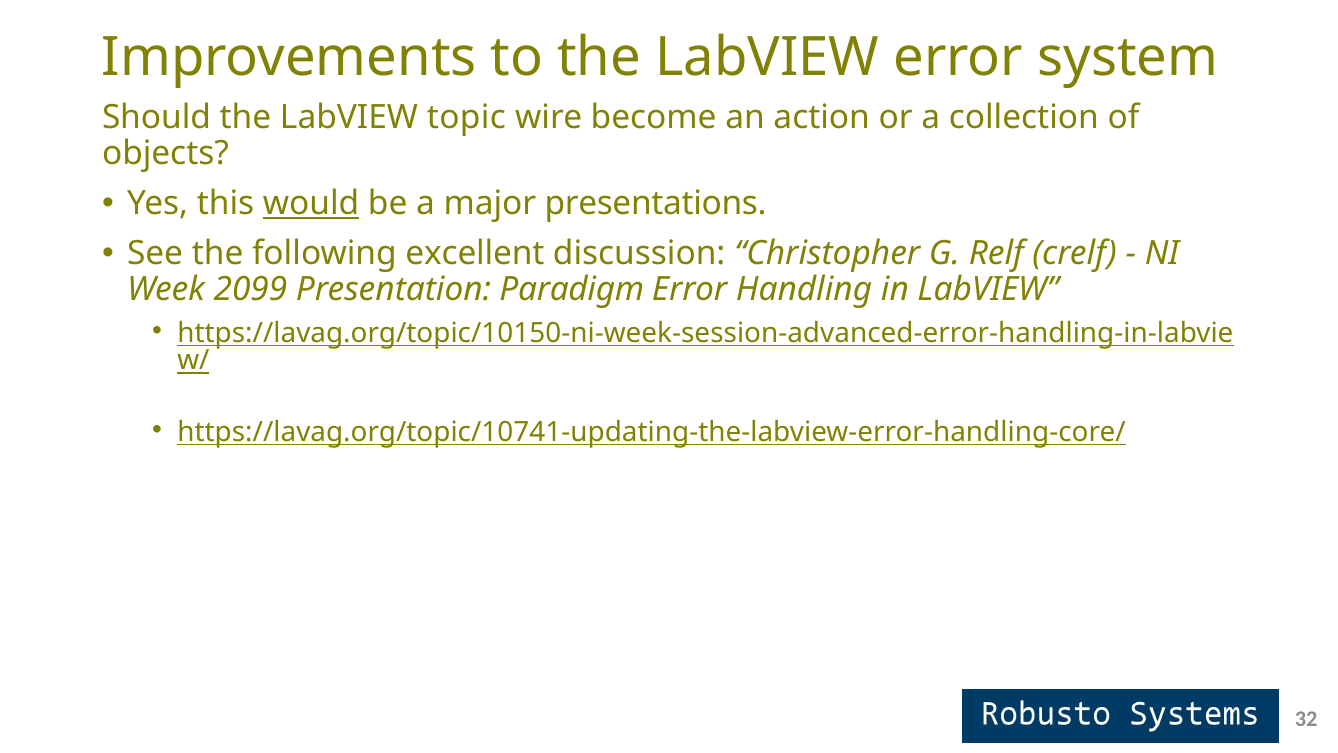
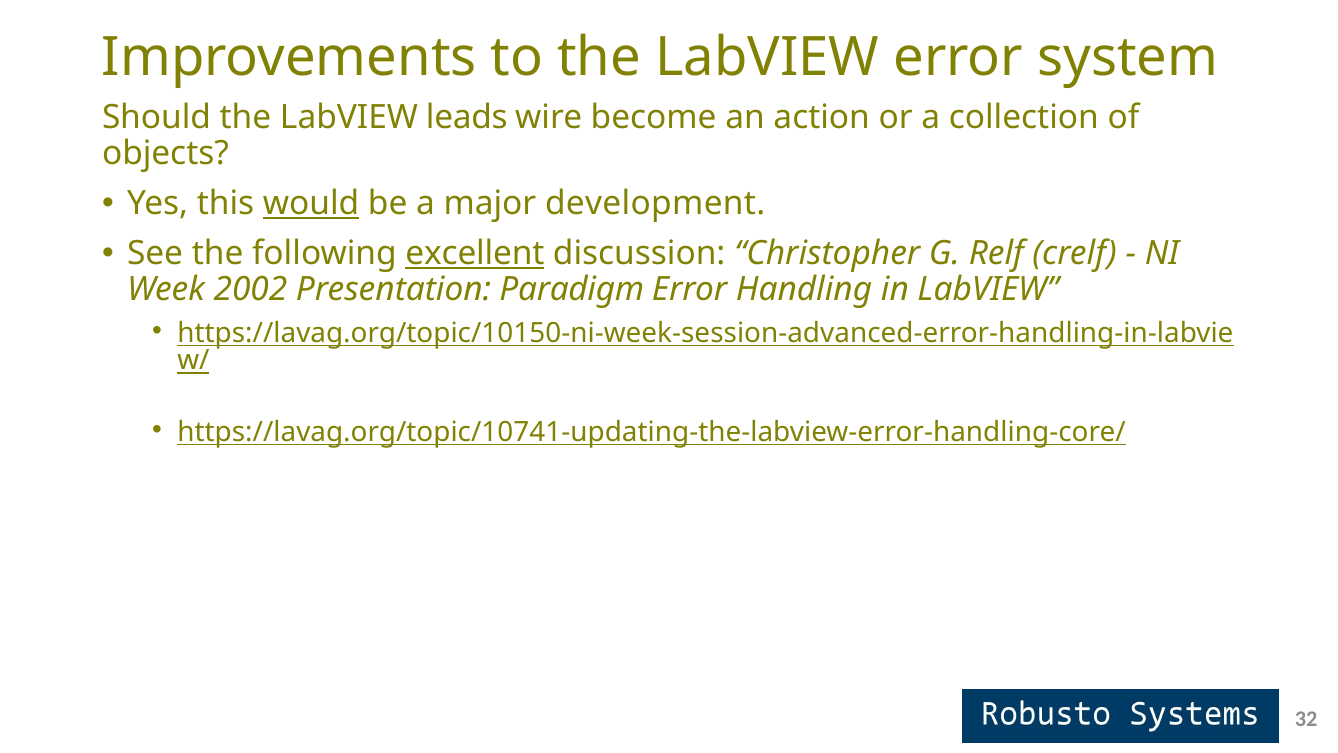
topic: topic -> leads (467, 117)
presentations: presentations -> development (655, 203)
excellent underline: none -> present (475, 253)
2099: 2099 -> 2002 (250, 289)
